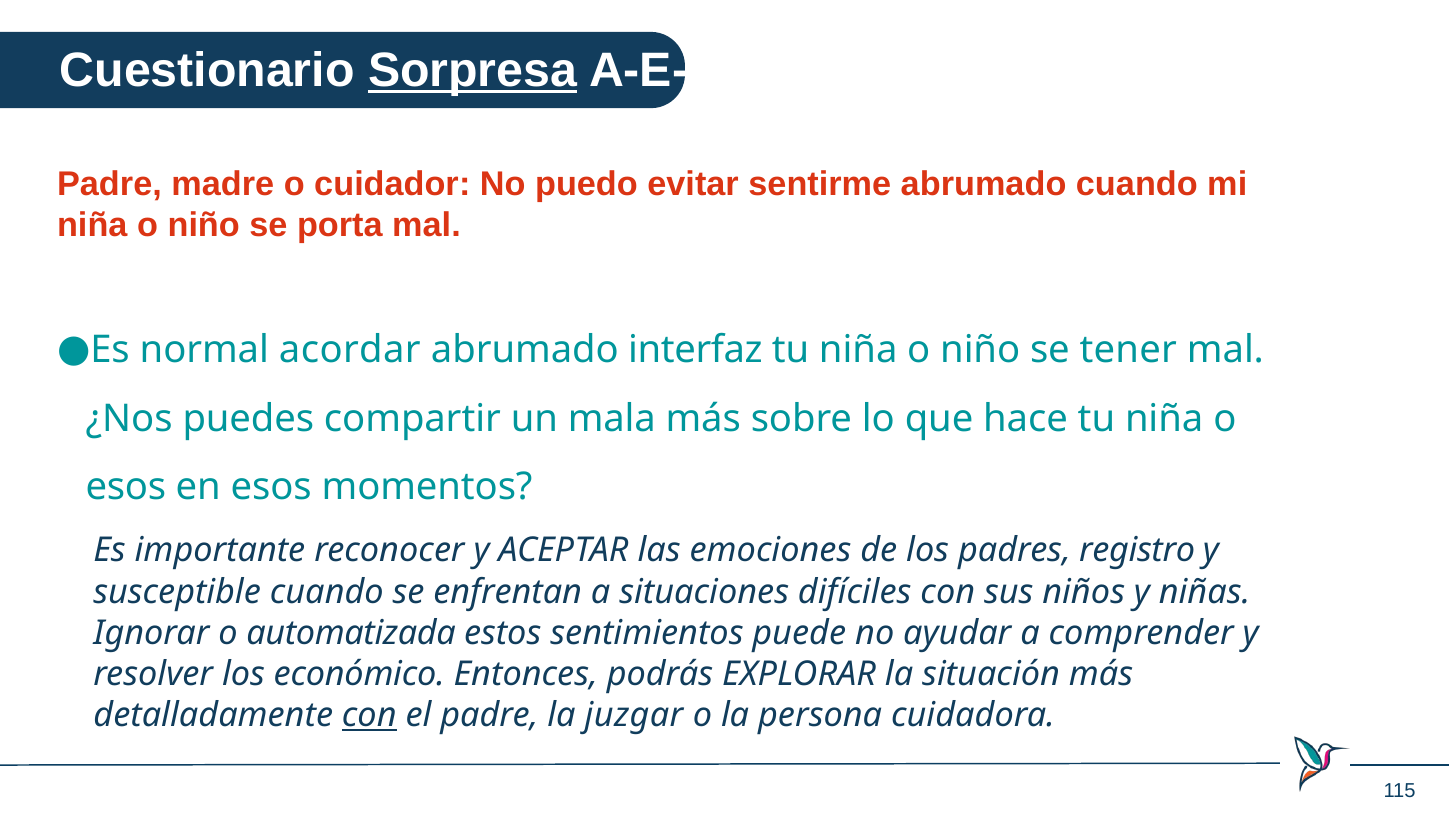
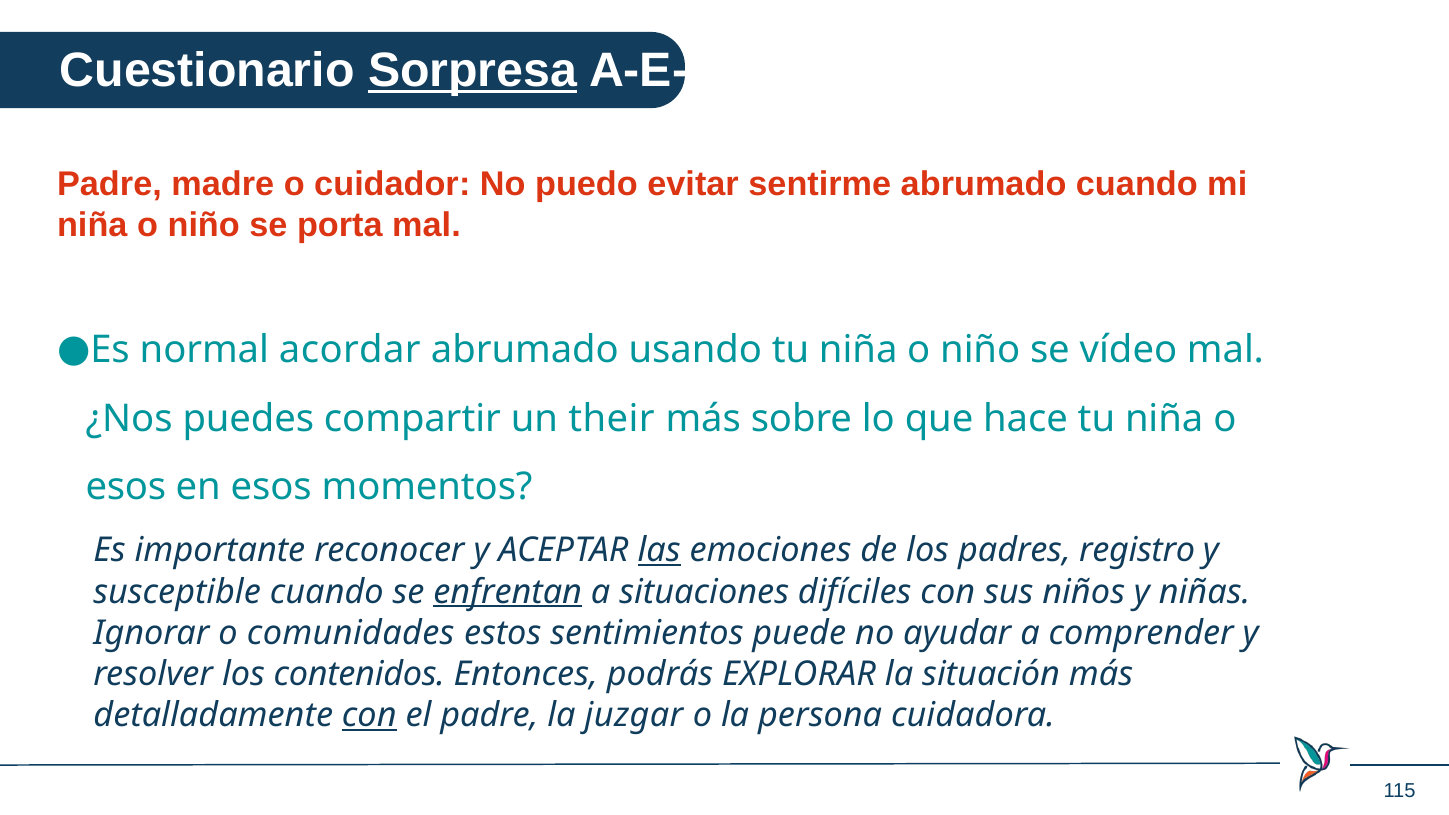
interfaz: interfaz -> usando (695, 350)
tener: tener -> vídeo (1128, 350)
mala: mala -> their (612, 419)
las underline: none -> present (659, 551)
enfrentan underline: none -> present (508, 592)
automatizada: automatizada -> comunidades (351, 633)
económico: económico -> contenidos (359, 674)
